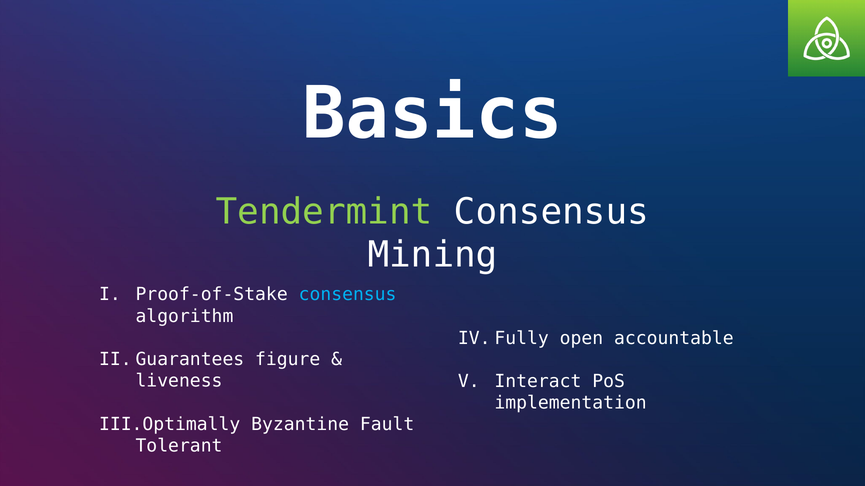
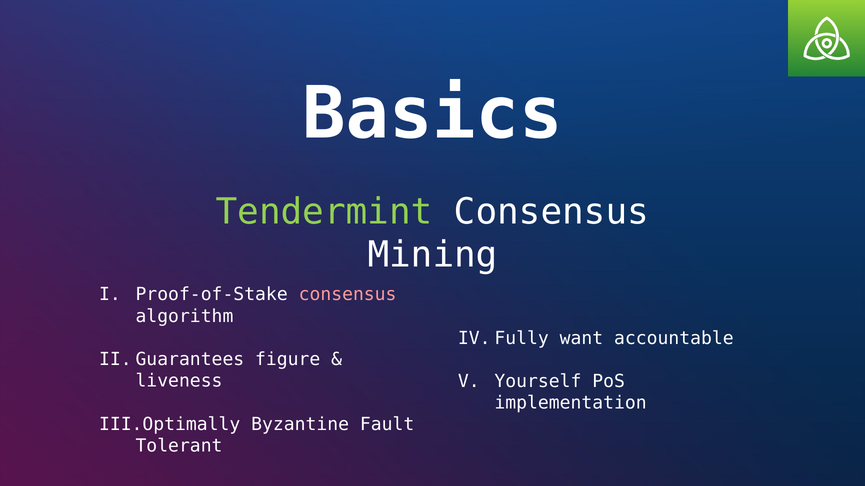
consensus colour: light blue -> pink (348, 295)
open: open -> want (581, 339)
Interact: Interact -> Yourself (538, 382)
